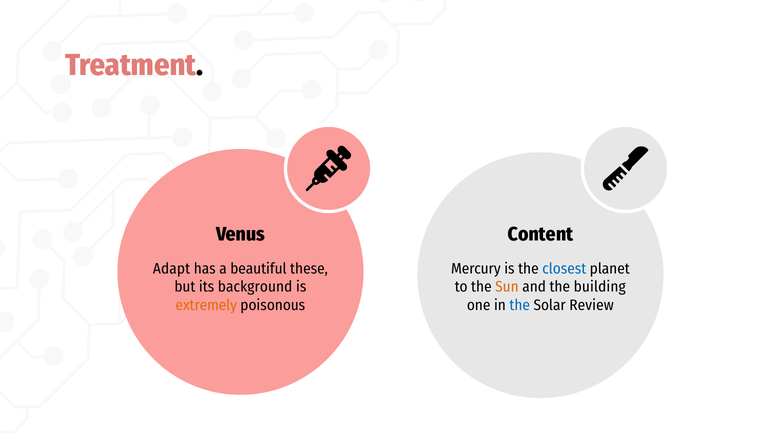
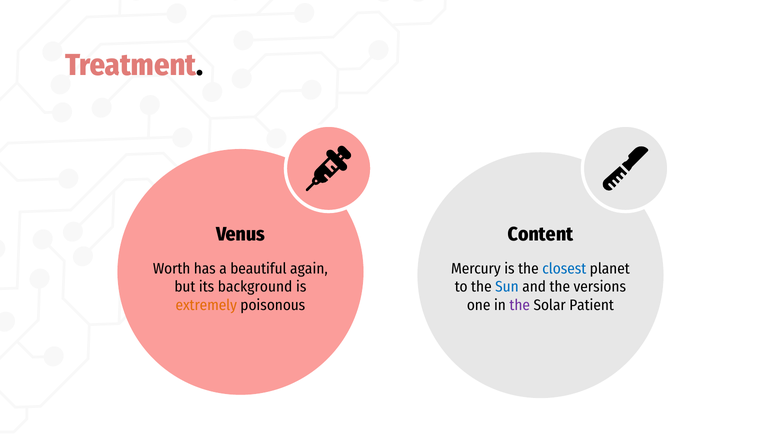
Adapt: Adapt -> Worth (172, 269)
these: these -> again (309, 269)
Sun colour: orange -> blue (507, 287)
building: building -> versions (600, 287)
the colour: blue -> purple (520, 305)
Review: Review -> Patient (592, 305)
